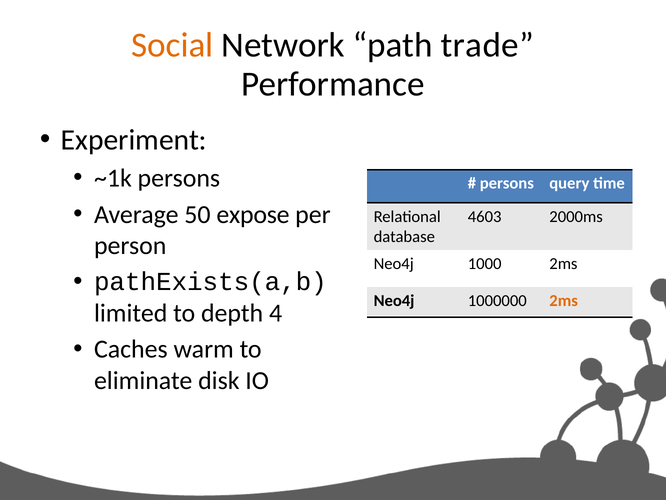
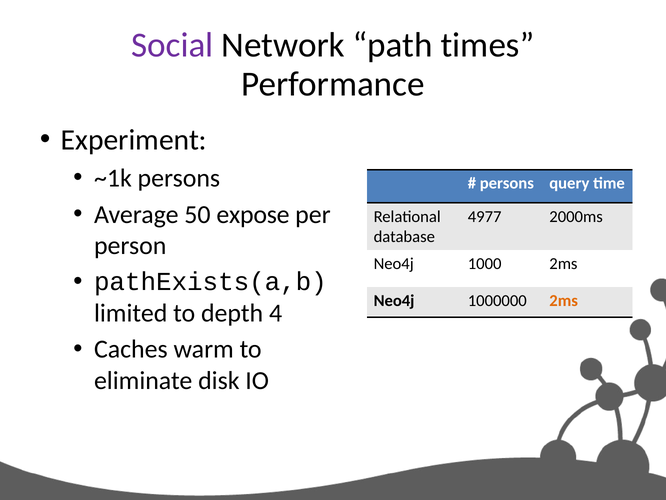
Social colour: orange -> purple (172, 45)
trade: trade -> times (488, 45)
4603: 4603 -> 4977 (485, 216)
